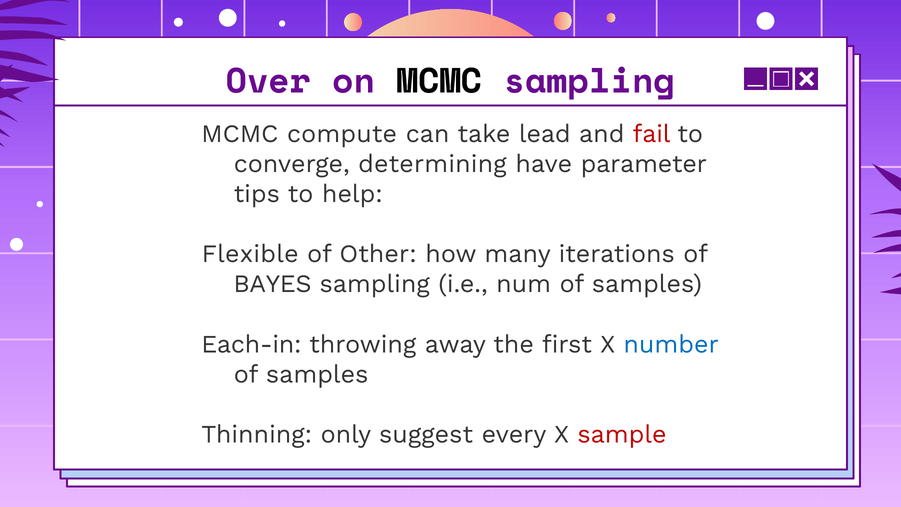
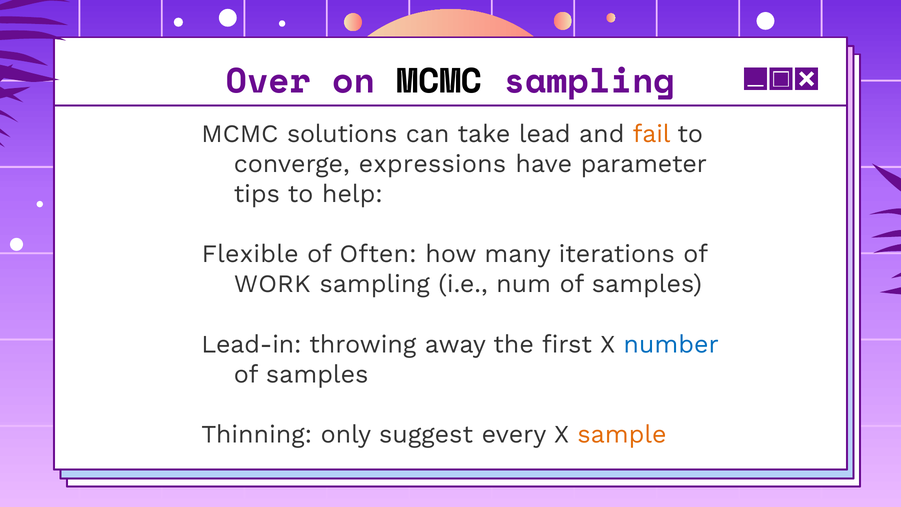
compute: compute -> solutions (342, 134)
fail colour: red -> orange (652, 134)
determining: determining -> expressions (432, 164)
Other: Other -> Often (378, 254)
BAYES: BAYES -> WORK (272, 284)
Each-in: Each-in -> Lead-in (251, 344)
sample colour: red -> orange (622, 434)
